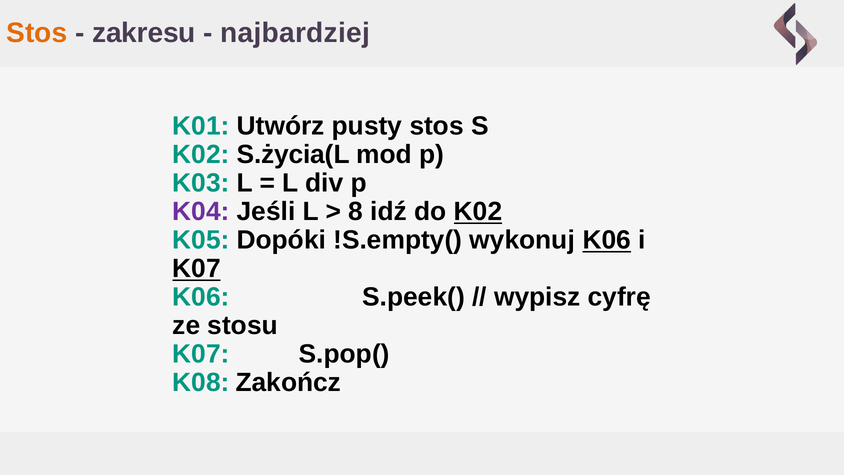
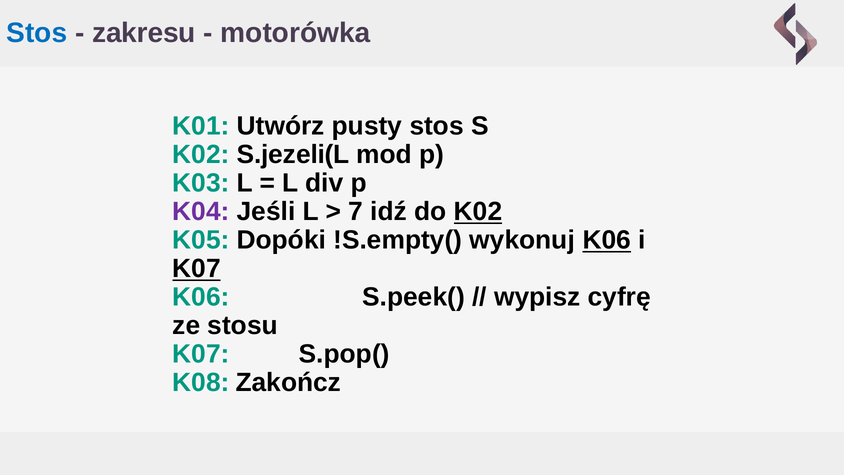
Stos colour: orange -> blue (37, 33)
najbardziej: najbardziej -> motorówka (295, 33)
S.życia(L: S.życia(L -> S.jezeli(L (293, 155)
8: 8 -> 7 (356, 212)
